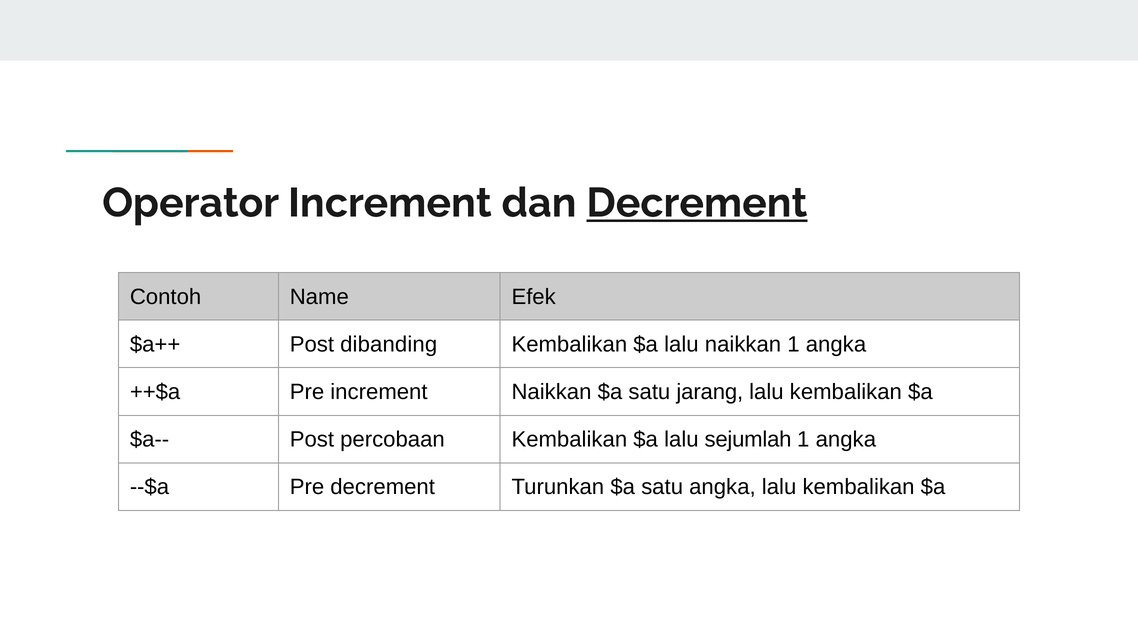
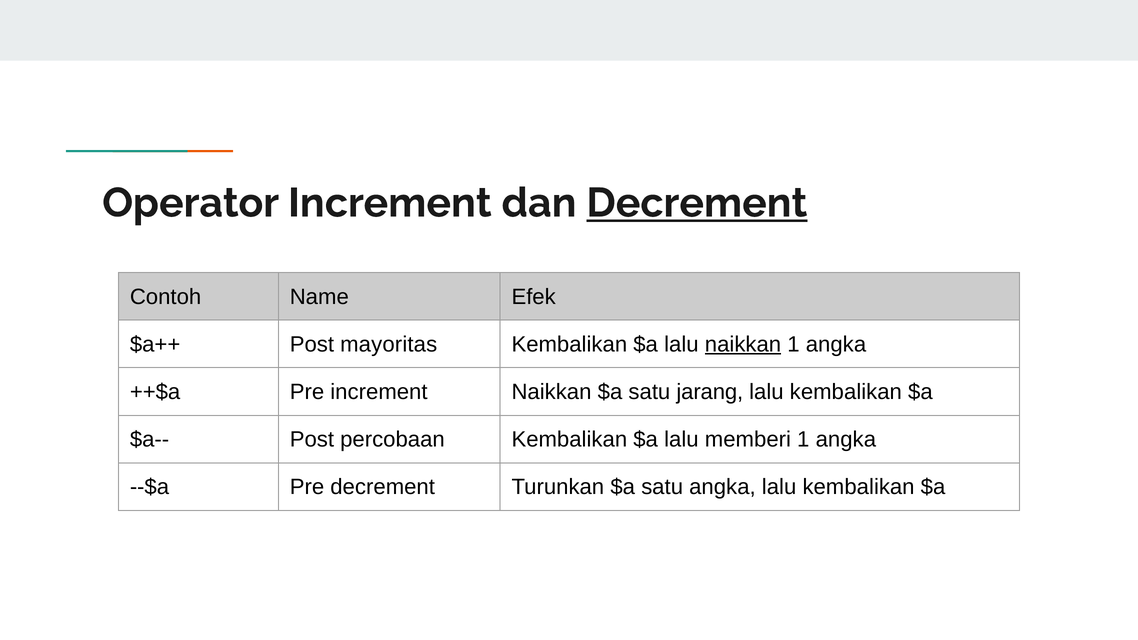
dibanding: dibanding -> mayoritas (389, 344)
naikkan underline: none -> present (743, 344)
sejumlah: sejumlah -> memberi (748, 440)
